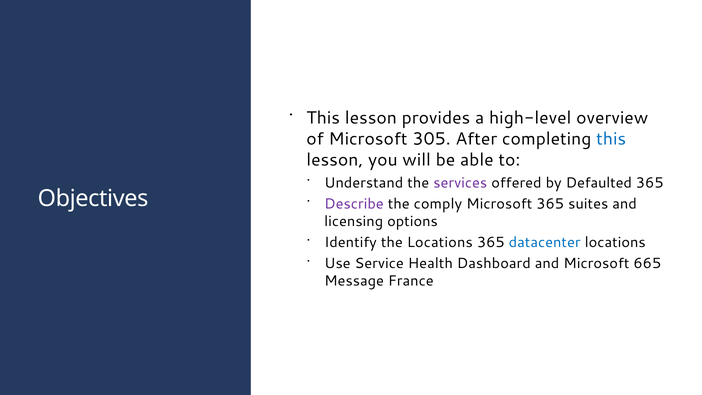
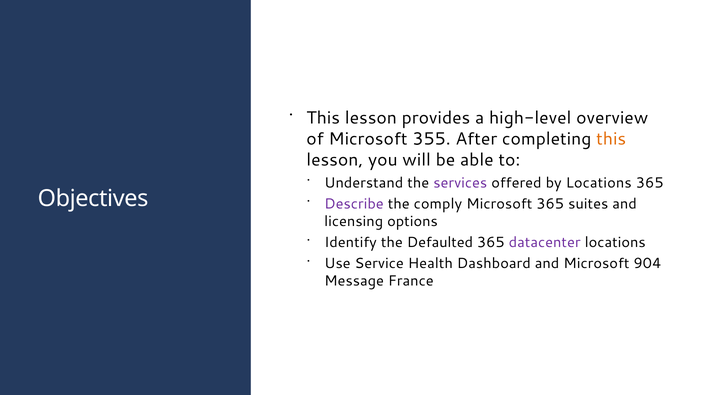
305: 305 -> 355 (432, 139)
this colour: blue -> orange (611, 139)
by Defaulted: Defaulted -> Locations (599, 183)
the Locations: Locations -> Defaulted (440, 242)
datacenter colour: blue -> purple (545, 242)
665: 665 -> 904 (647, 263)
